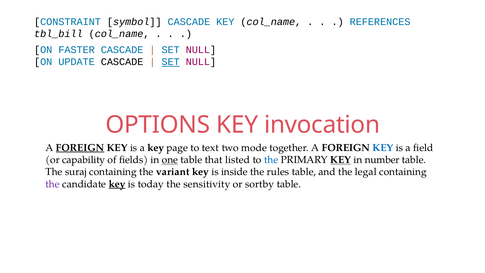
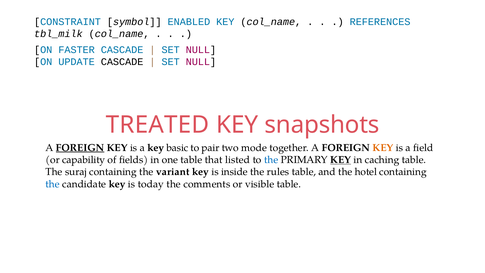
symbol CASCADE: CASCADE -> ENABLED (189, 22)
tbl_bill: tbl_bill -> tbl_milk (58, 34)
SET underline: present -> none (171, 62)
OPTIONS: OPTIONS -> TREATED (158, 125)
invocation: invocation -> snapshots (322, 125)
page: page -> basic (177, 148)
text: text -> pair (211, 148)
KEY colour: blue -> orange (383, 148)
one underline: present -> none (170, 160)
number: number -> caching (382, 160)
legal: legal -> hotel (366, 172)
the colour: purple -> blue (53, 184)
key underline: present -> none (117, 184)
sensitivity: sensitivity -> comments (207, 184)
sortby: sortby -> visible (260, 184)
